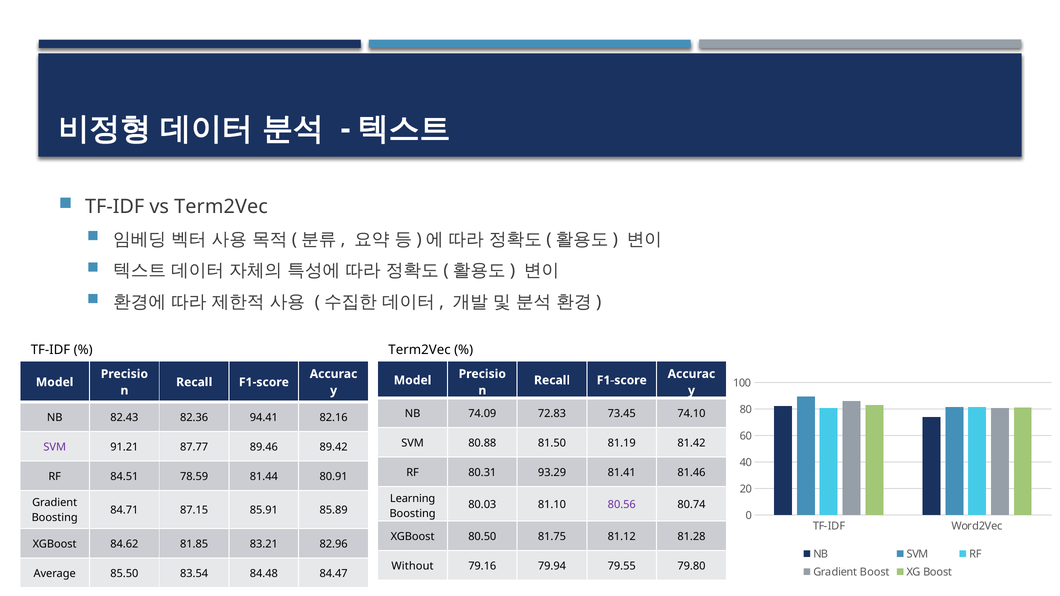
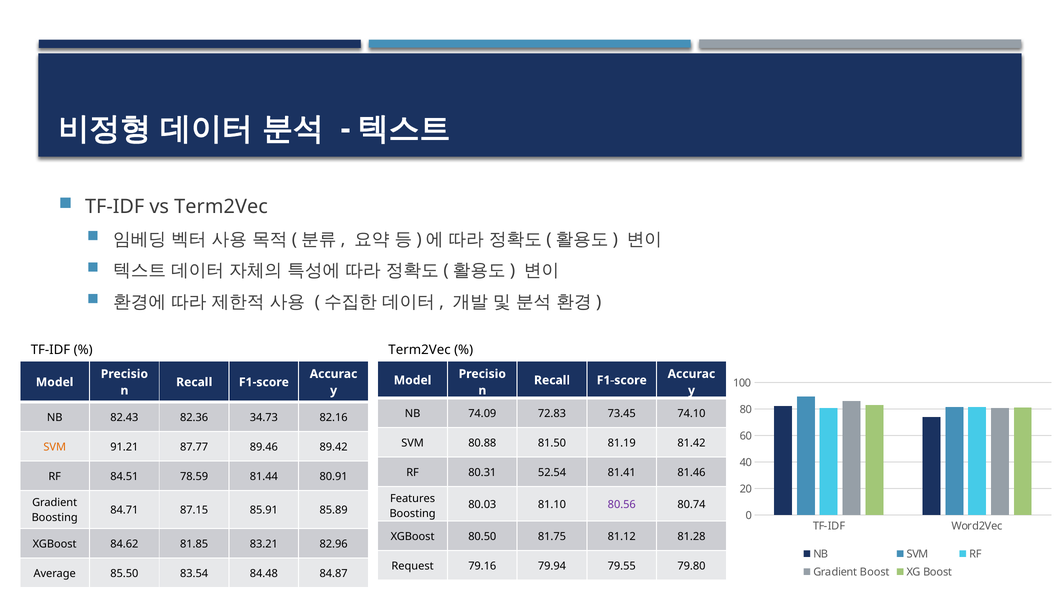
94.41: 94.41 -> 34.73 (264, 418)
SVM colour: purple -> orange (55, 447)
93.29: 93.29 -> 52.54 (552, 473)
Learning: Learning -> Features (413, 499)
Without: Without -> Request (413, 566)
84.47: 84.47 -> 84.87 (334, 574)
